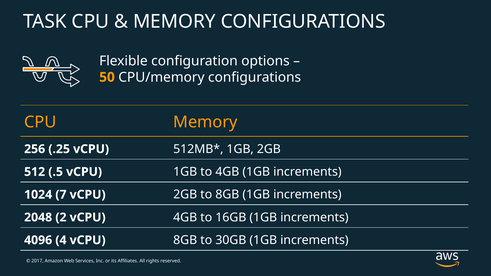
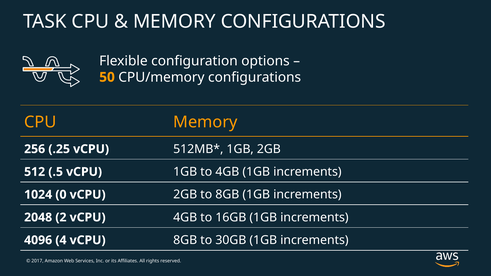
7: 7 -> 0 (61, 195)
